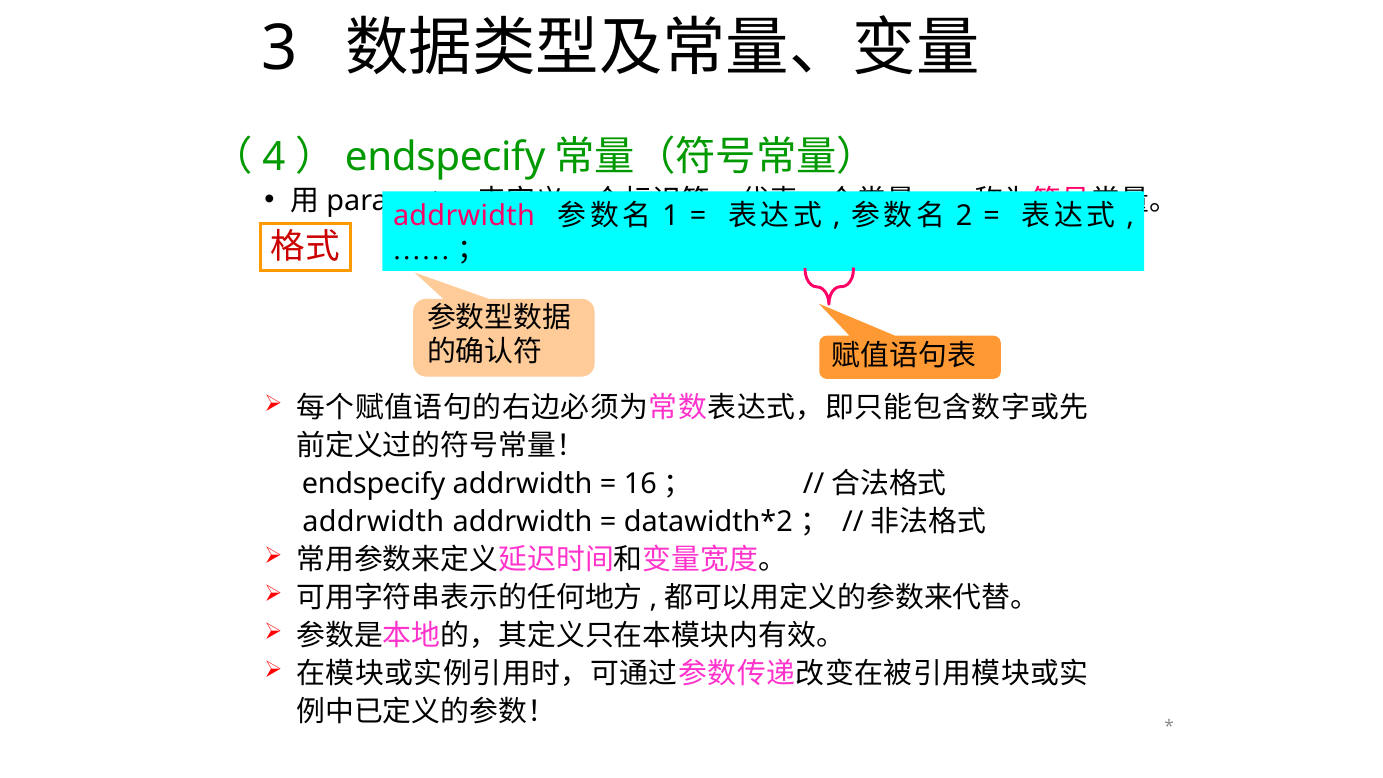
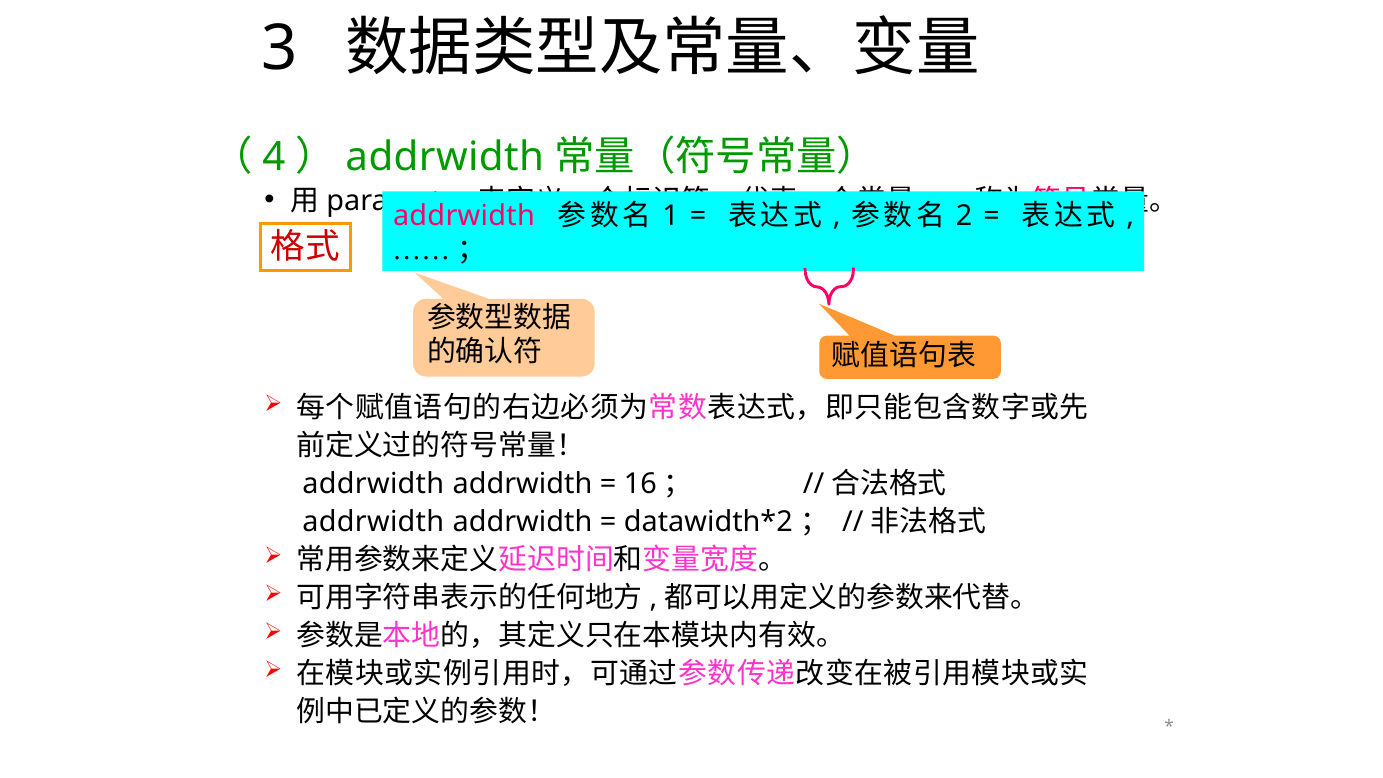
endspecify: endspecify -> addrwidth (445, 157)
endspecify: endspecify -> addrwidth (373, 484)
